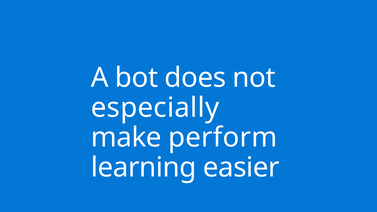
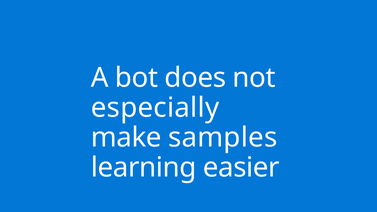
perform: perform -> samples (223, 138)
